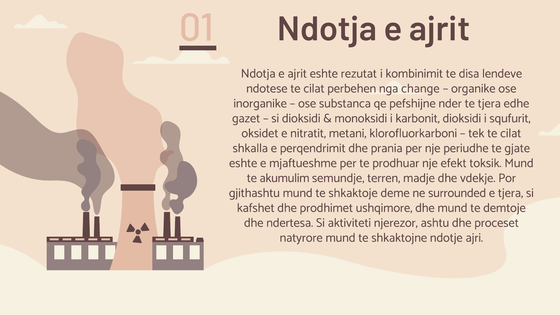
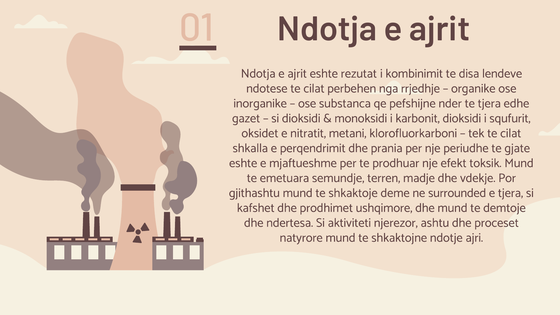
change: change -> rrjedhje (420, 88)
akumulim: akumulim -> emetuara (284, 178)
